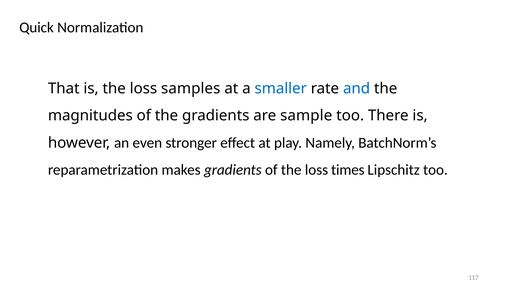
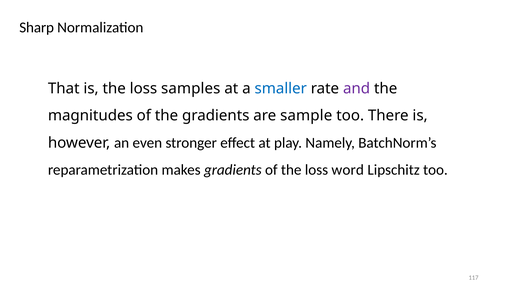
Quick: Quick -> Sharp (37, 28)
and colour: blue -> purple (357, 89)
times: times -> word (348, 170)
